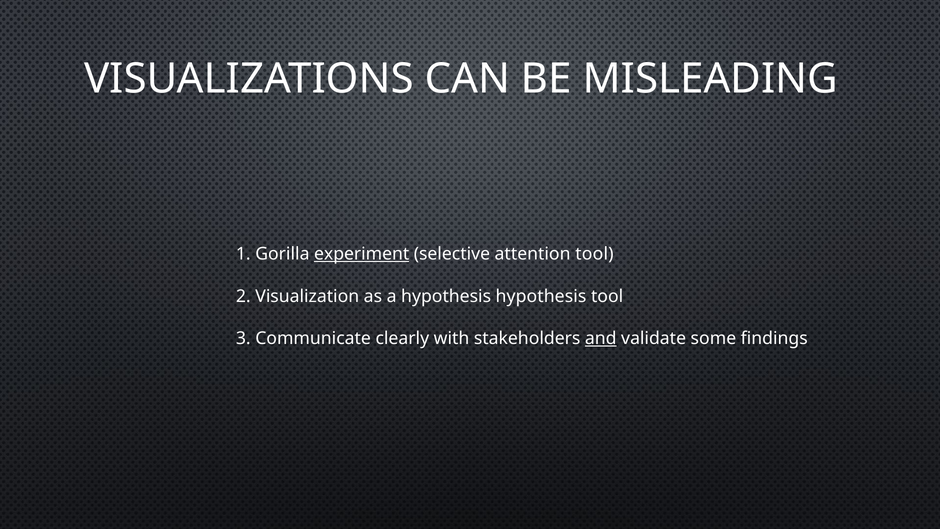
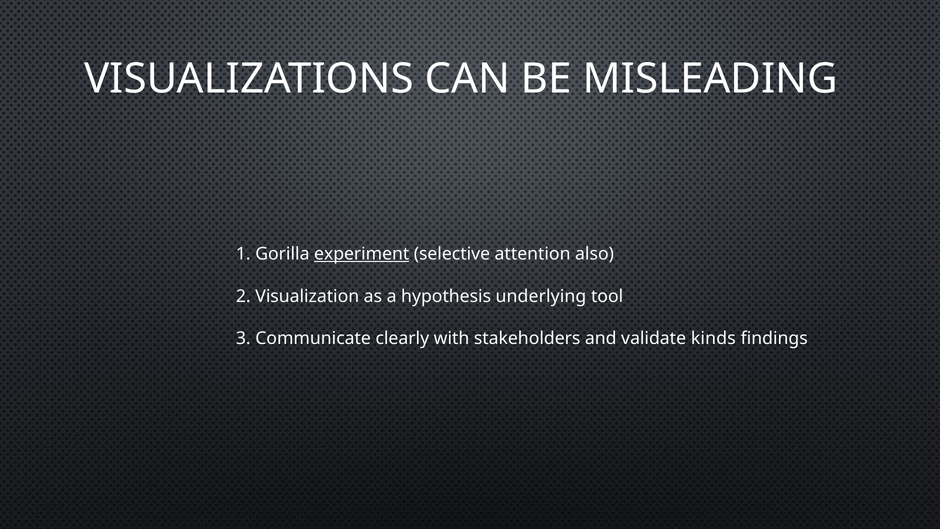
attention tool: tool -> also (595, 254)
hypothesis hypothesis: hypothesis -> underlying (541, 296)
and underline: present -> none (601, 338)
some: some -> kinds (713, 338)
